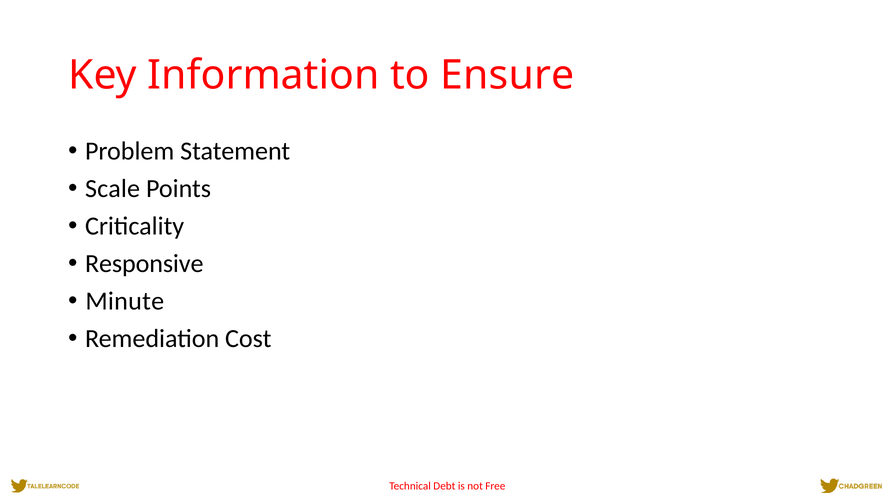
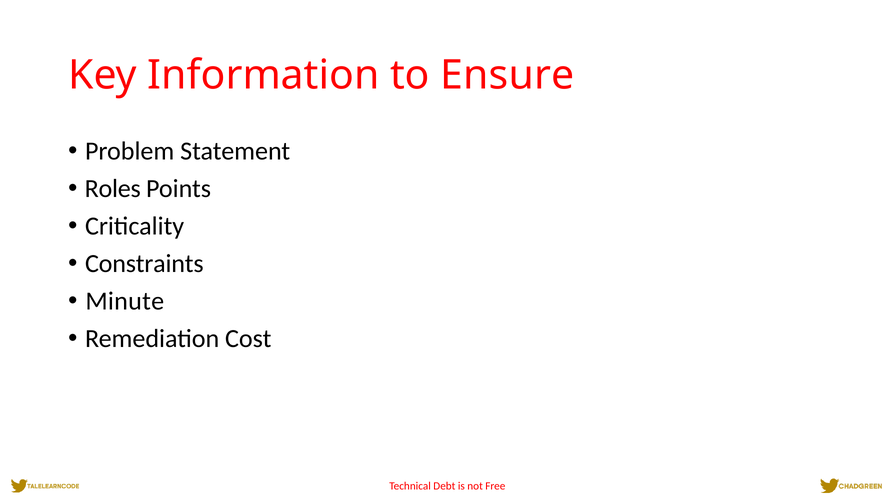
Scale: Scale -> Roles (113, 189)
Responsive: Responsive -> Constraints (144, 264)
